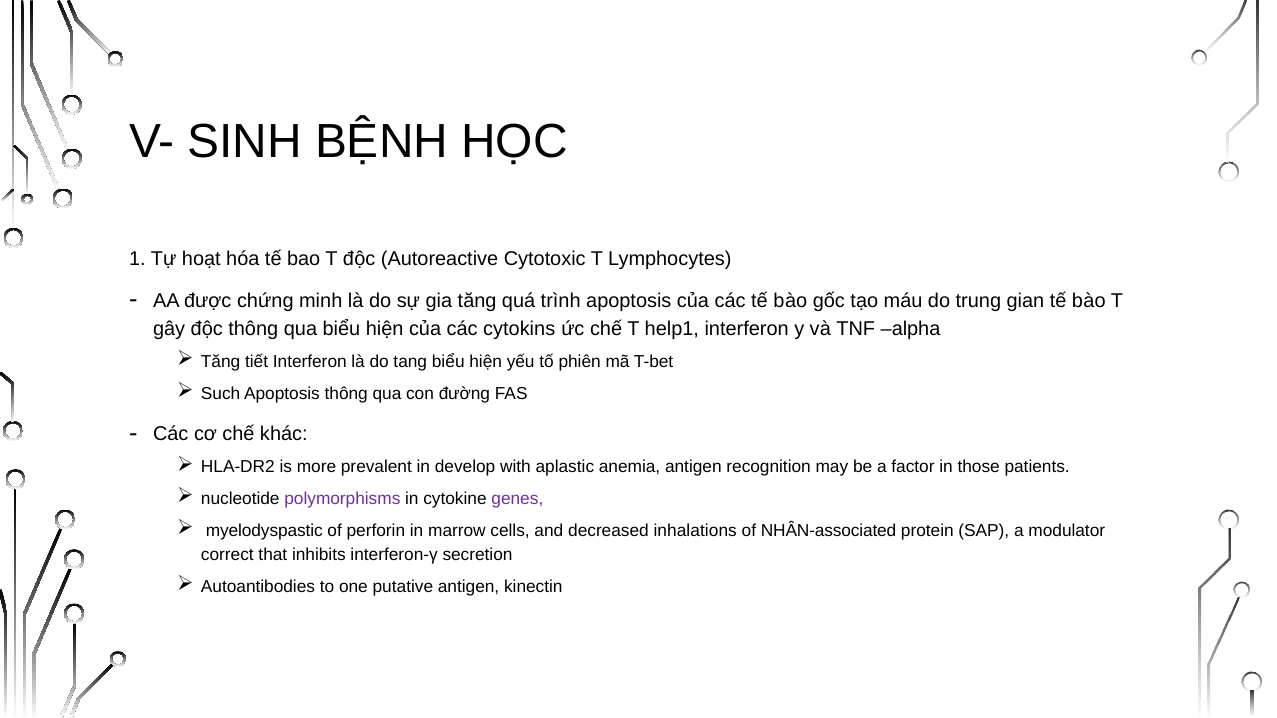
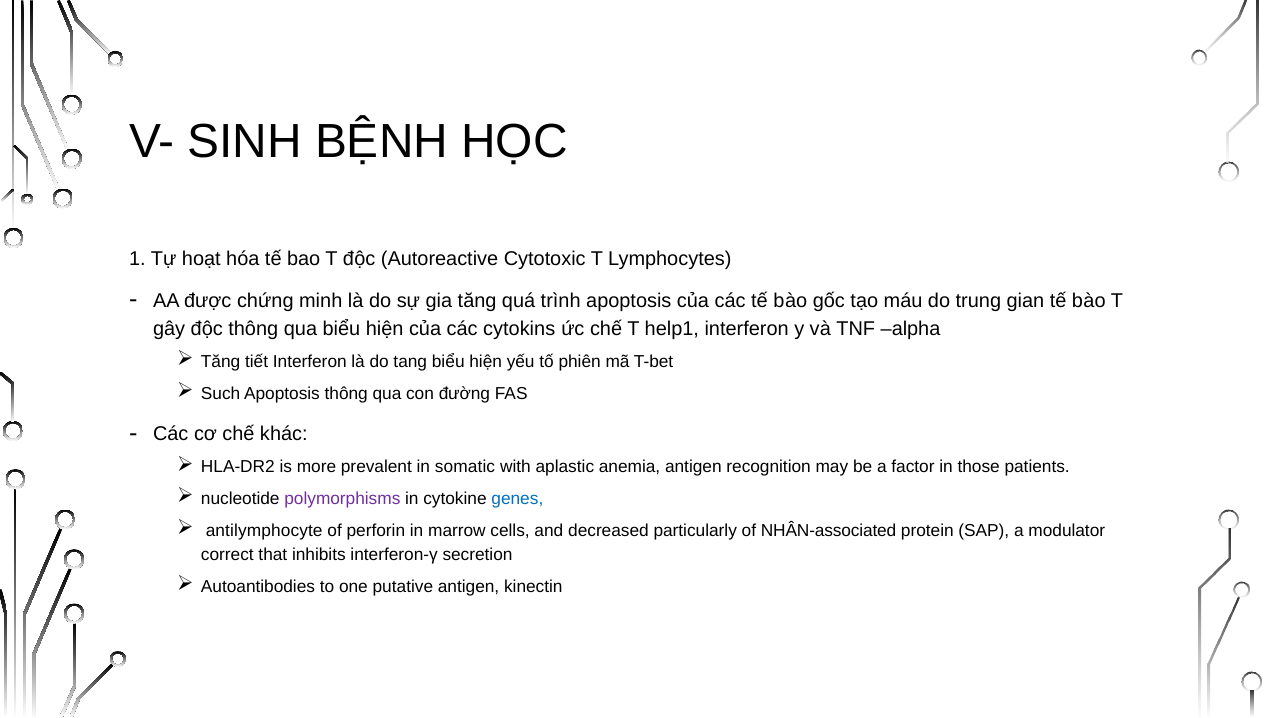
develop: develop -> somatic (465, 467)
genes colour: purple -> blue (517, 499)
myelodyspastic: myelodyspastic -> antilymphocyte (264, 531)
inhalations: inhalations -> particularly (695, 531)
